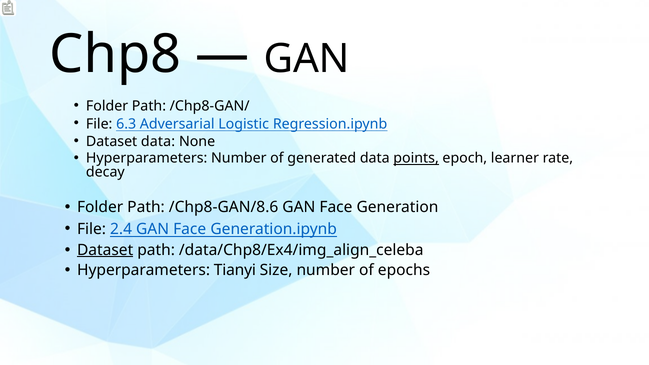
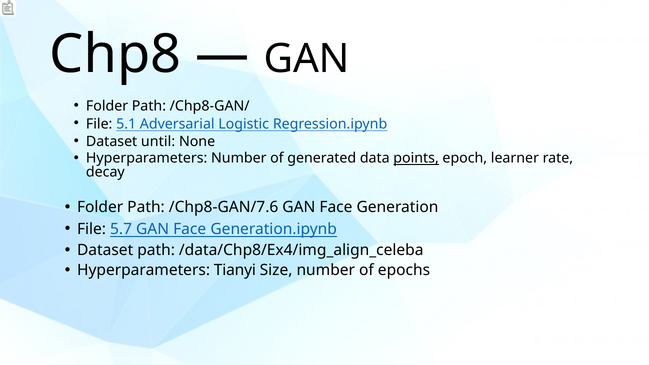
6.3: 6.3 -> 5.1 (126, 124)
Dataset data: data -> until (158, 141)
/Chp8-GAN/8.6: /Chp8-GAN/8.6 -> /Chp8-GAN/7.6 (224, 207)
2.4: 2.4 -> 5.7 (121, 229)
Dataset underline: present -> none (105, 250)
